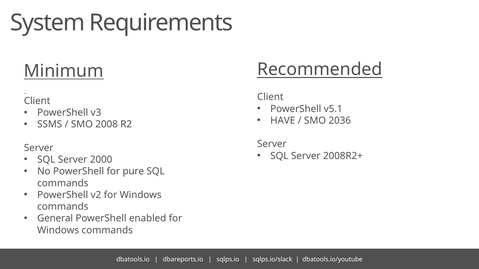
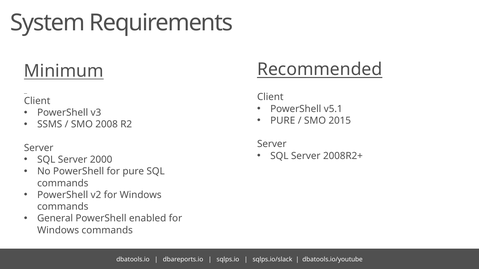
HAVE: HAVE -> PURE (283, 121)
2036: 2036 -> 2015 (340, 121)
